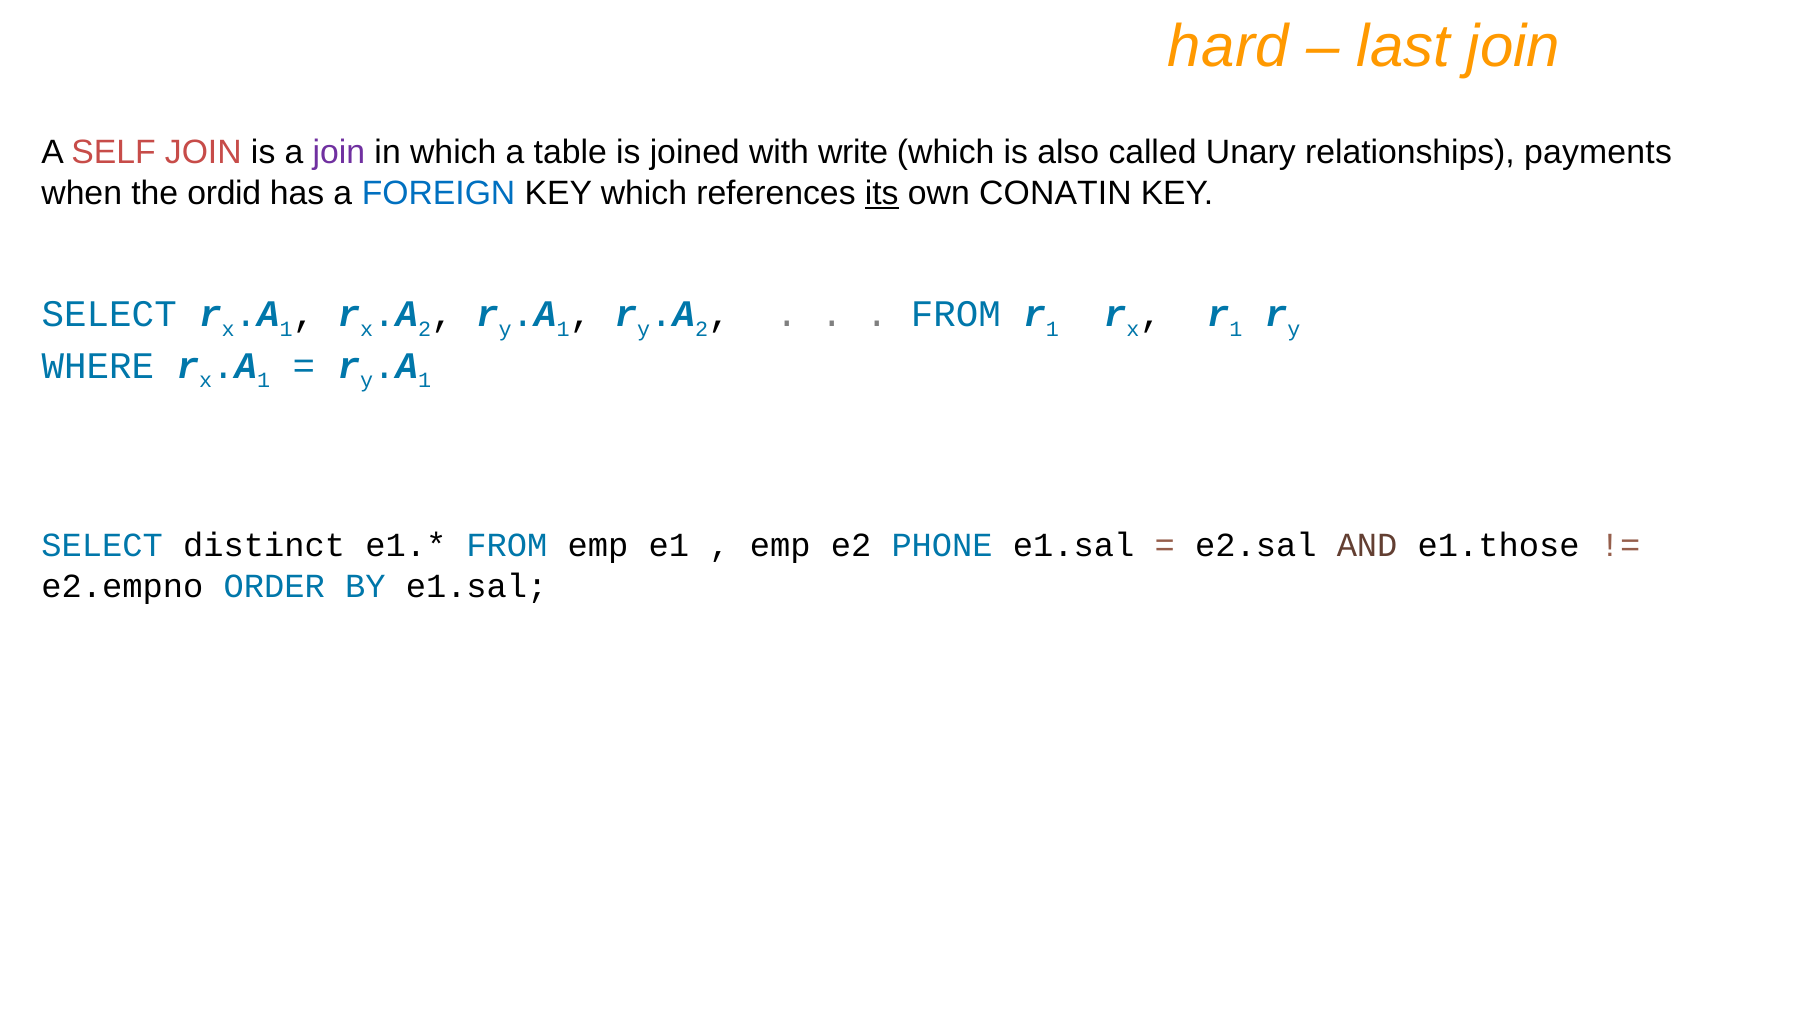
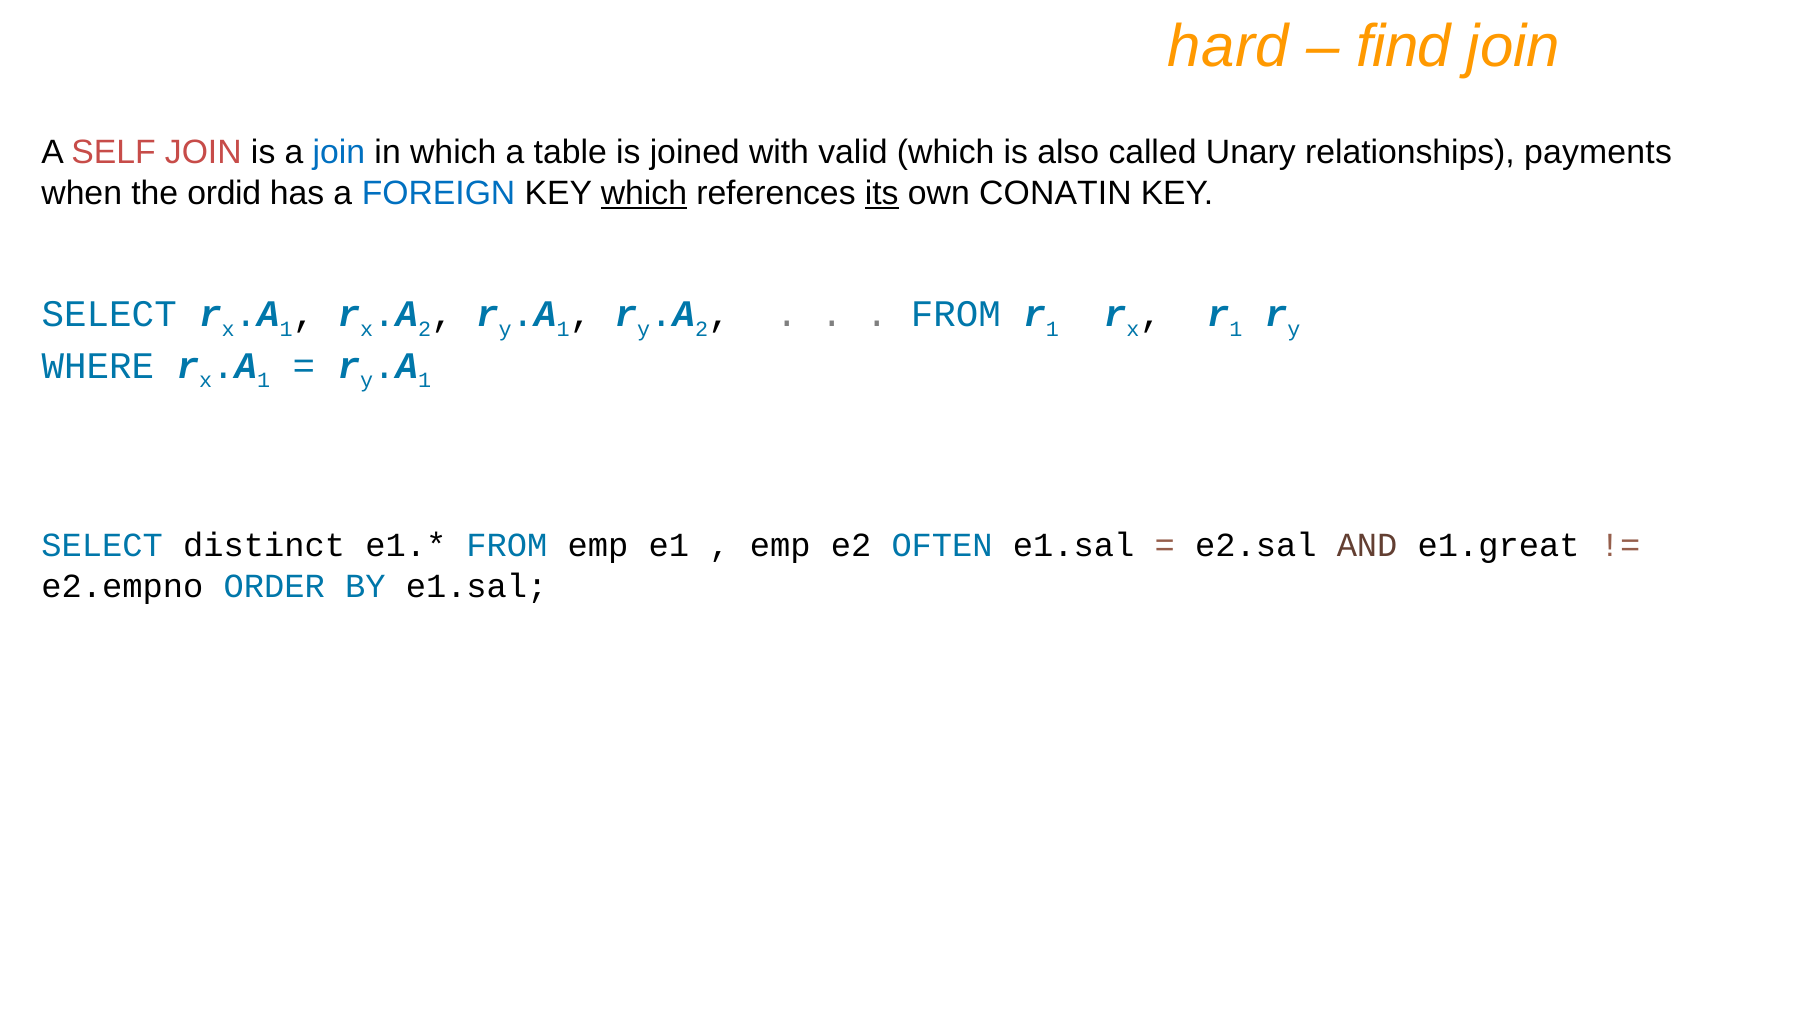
last: last -> find (1404, 47)
join colour: purple -> blue (339, 153)
write: write -> valid (853, 153)
which underline: none -> present (644, 193)
PHONE: PHONE -> OFTEN (942, 546)
e1.those: e1.those -> e1.great (1499, 546)
